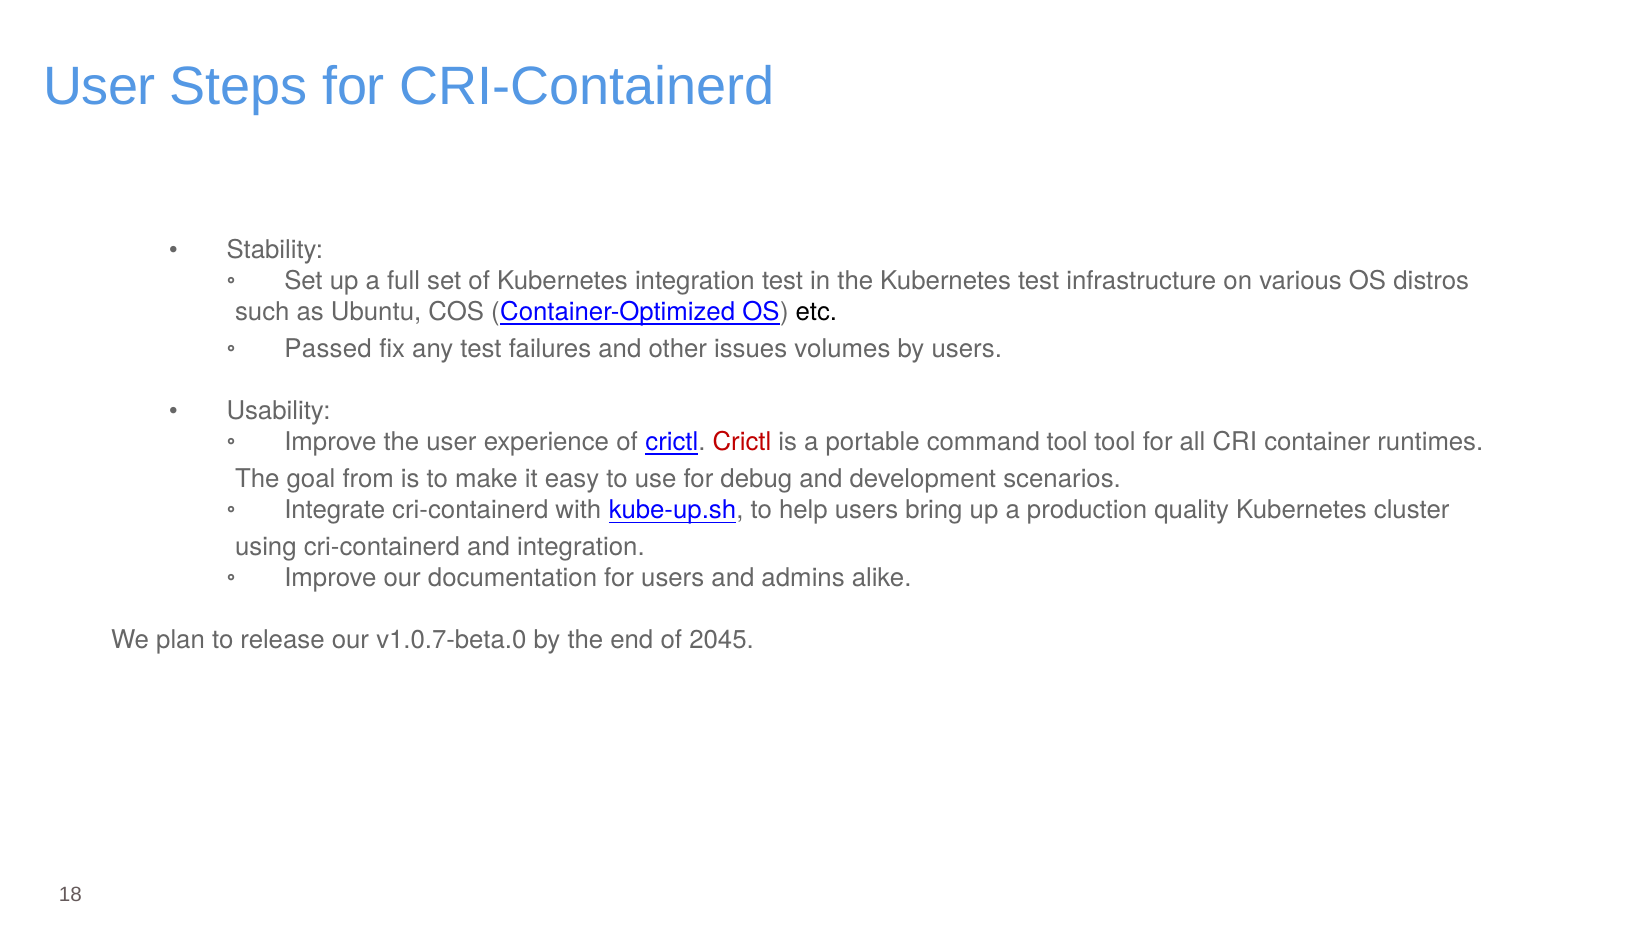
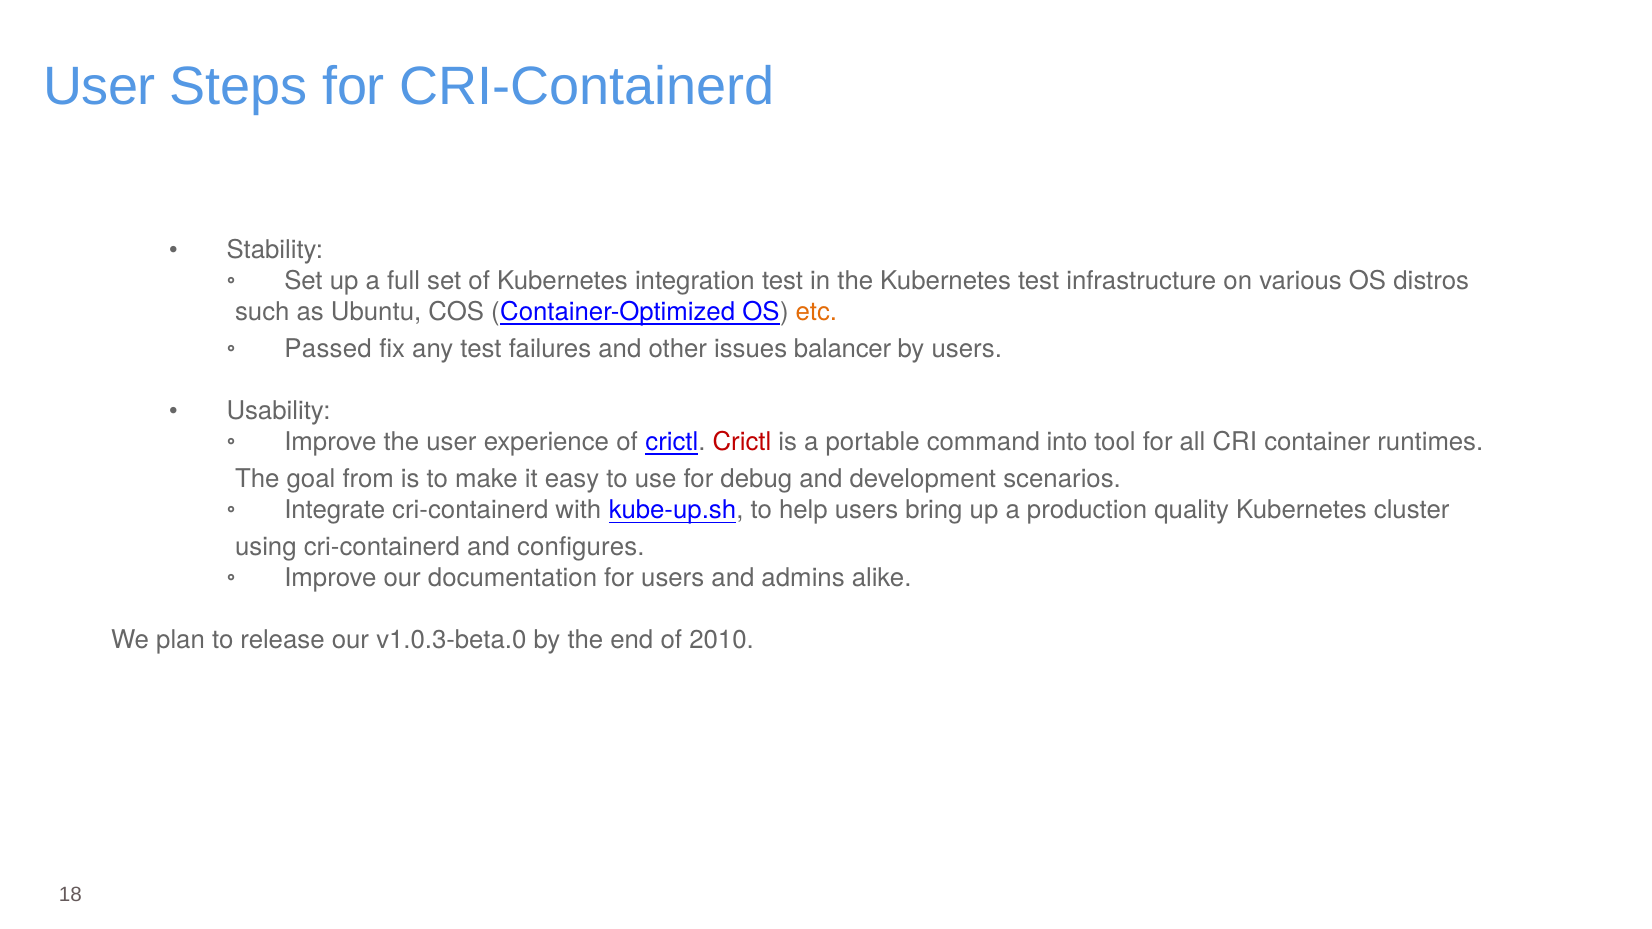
etc colour: black -> orange (816, 312)
volumes: volumes -> balancer (843, 349)
command tool: tool -> into (1067, 442)
and integration: integration -> configures (581, 548)
v1.0.7-beta.0: v1.0.7-beta.0 -> v1.0.3-beta.0 (451, 641)
2045: 2045 -> 2010 (722, 641)
